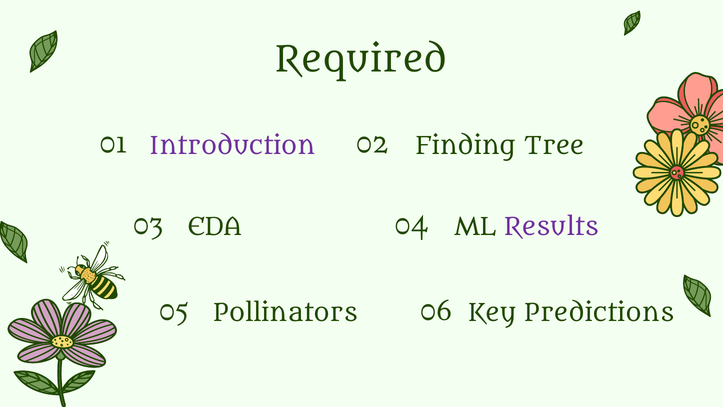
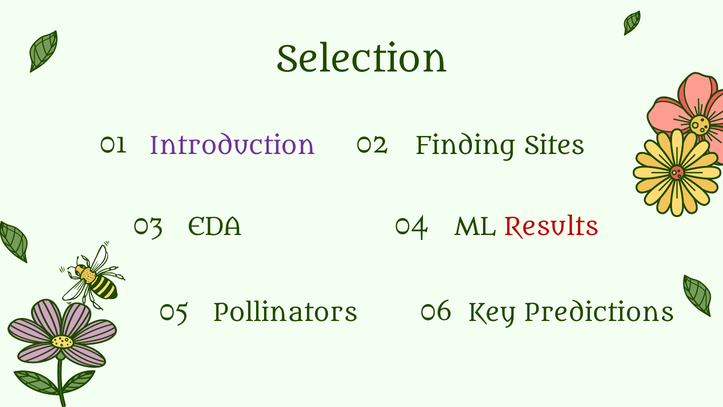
Required: Required -> Selection (361, 60)
Tree: Tree -> Sites (554, 146)
Results colour: purple -> red (551, 227)
